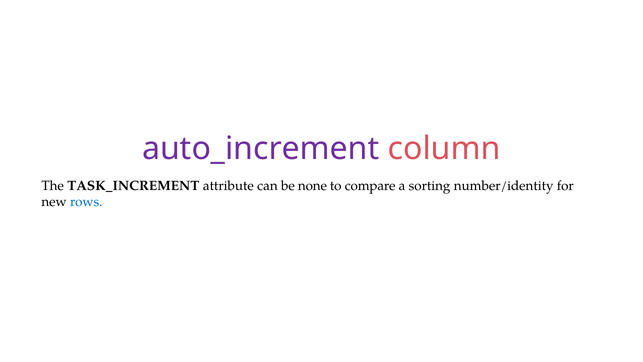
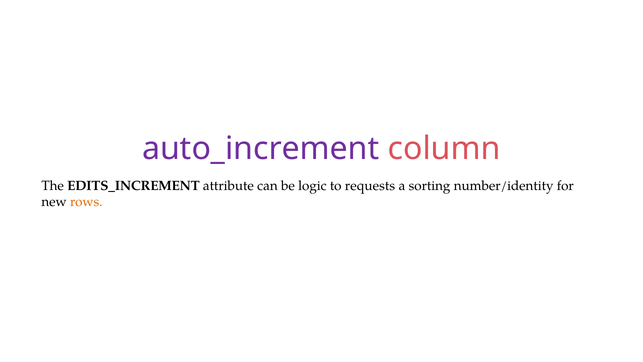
TASK_INCREMENT: TASK_INCREMENT -> EDITS_INCREMENT (133, 186)
none: none -> logic (312, 186)
compare: compare -> requests (370, 186)
rows colour: blue -> orange (86, 202)
